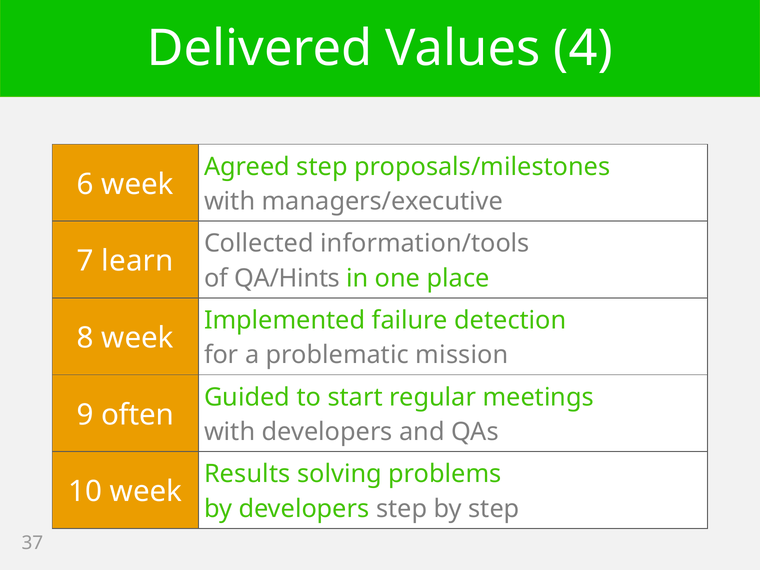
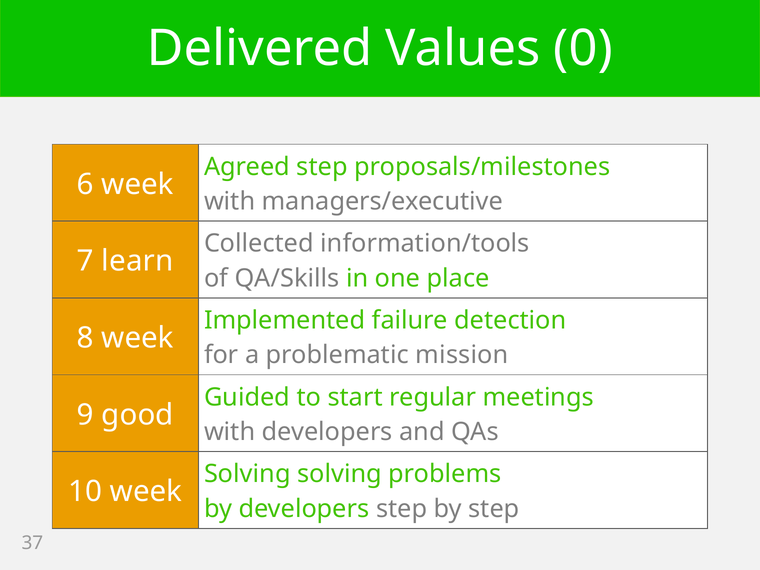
4: 4 -> 0 (583, 49)
QA/Hints: QA/Hints -> QA/Skills (287, 278)
often: often -> good (137, 415)
Results: Results -> Solving (247, 474)
